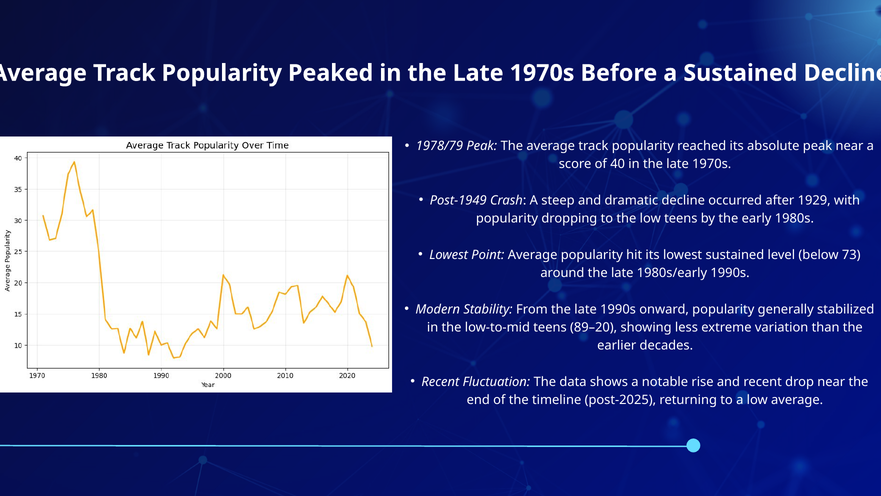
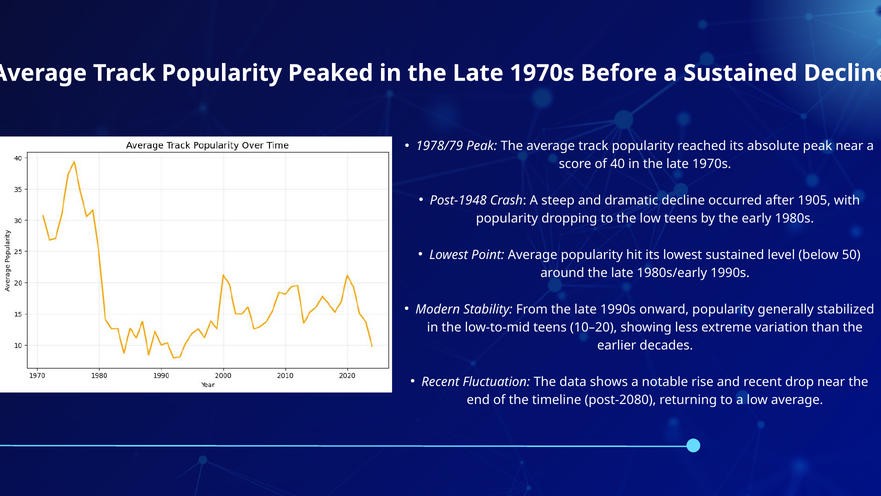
Post-1949: Post-1949 -> Post-1948 (458, 200)
1929: 1929 -> 1905 (814, 200)
73: 73 -> 50 (851, 255)
89–20: 89–20 -> 10–20 (594, 327)
post-2025: post-2025 -> post-2080 (620, 400)
